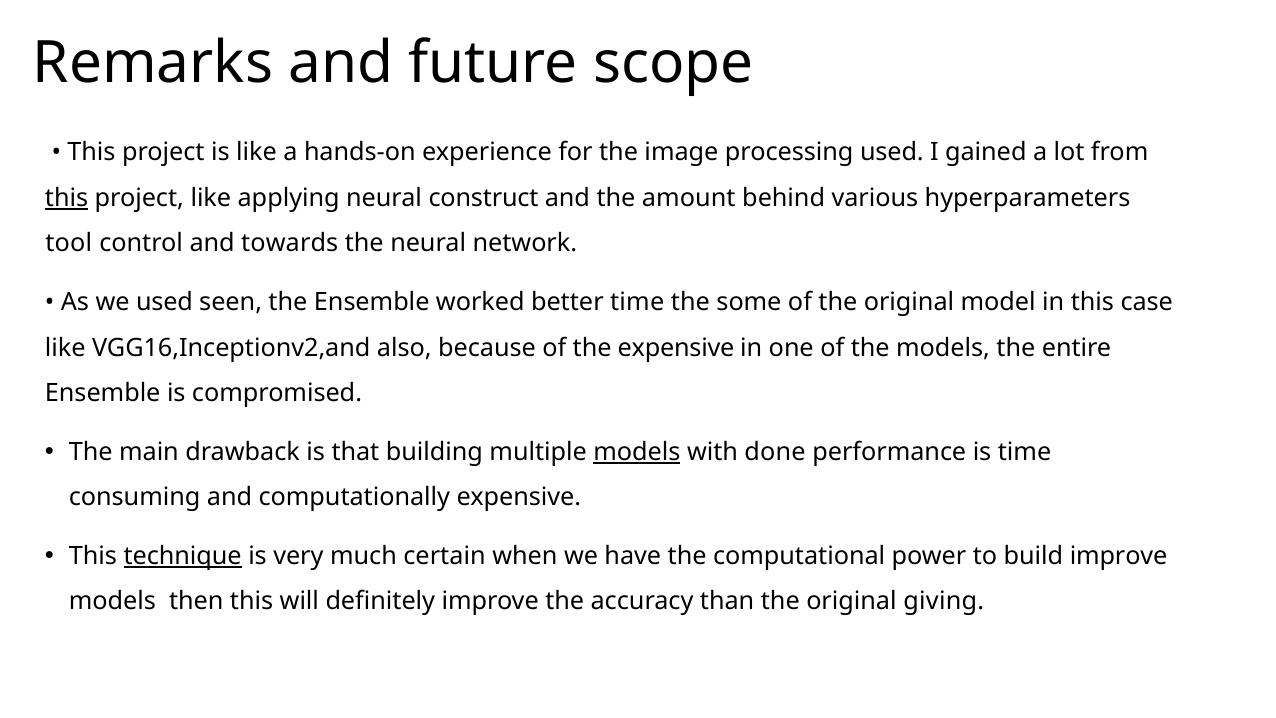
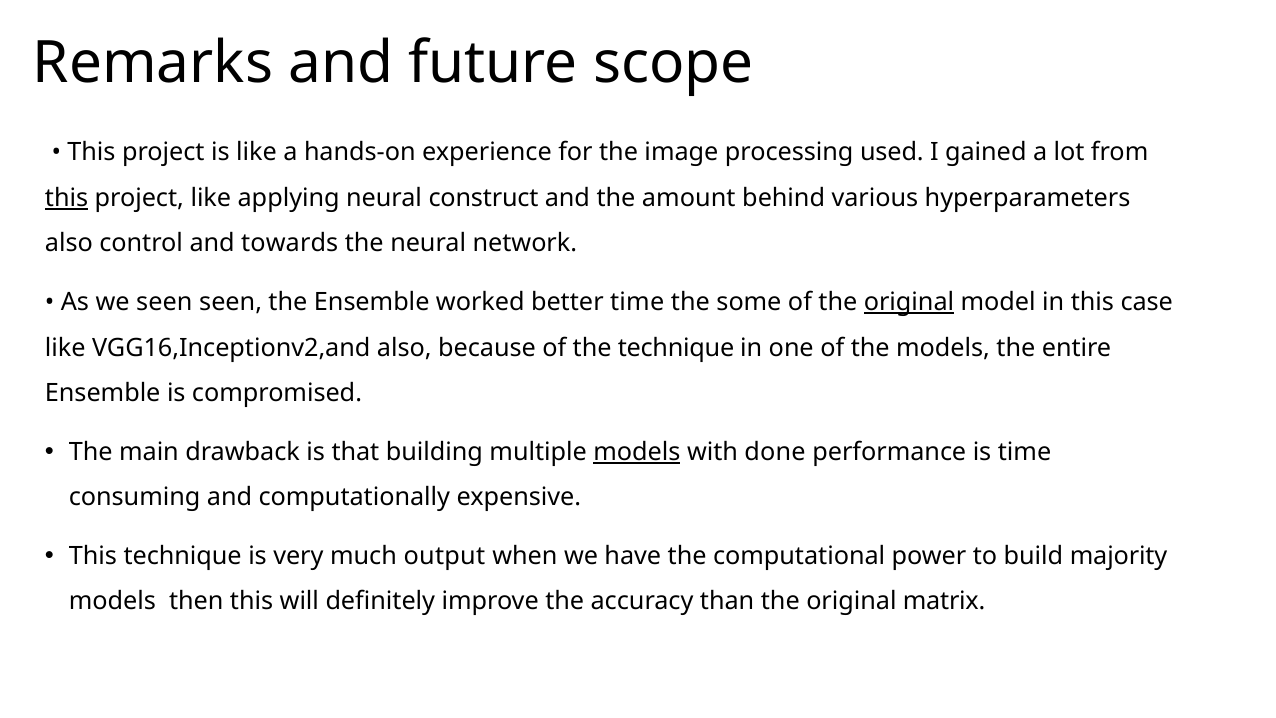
tool: tool -> also (69, 243)
we used: used -> seen (164, 302)
original underline: none -> present (909, 302)
the expensive: expensive -> technique (676, 348)
technique underline: present -> none (183, 556)
certain: certain -> output (444, 556)
build improve: improve -> majority (1119, 556)
giving: giving -> matrix (944, 601)
